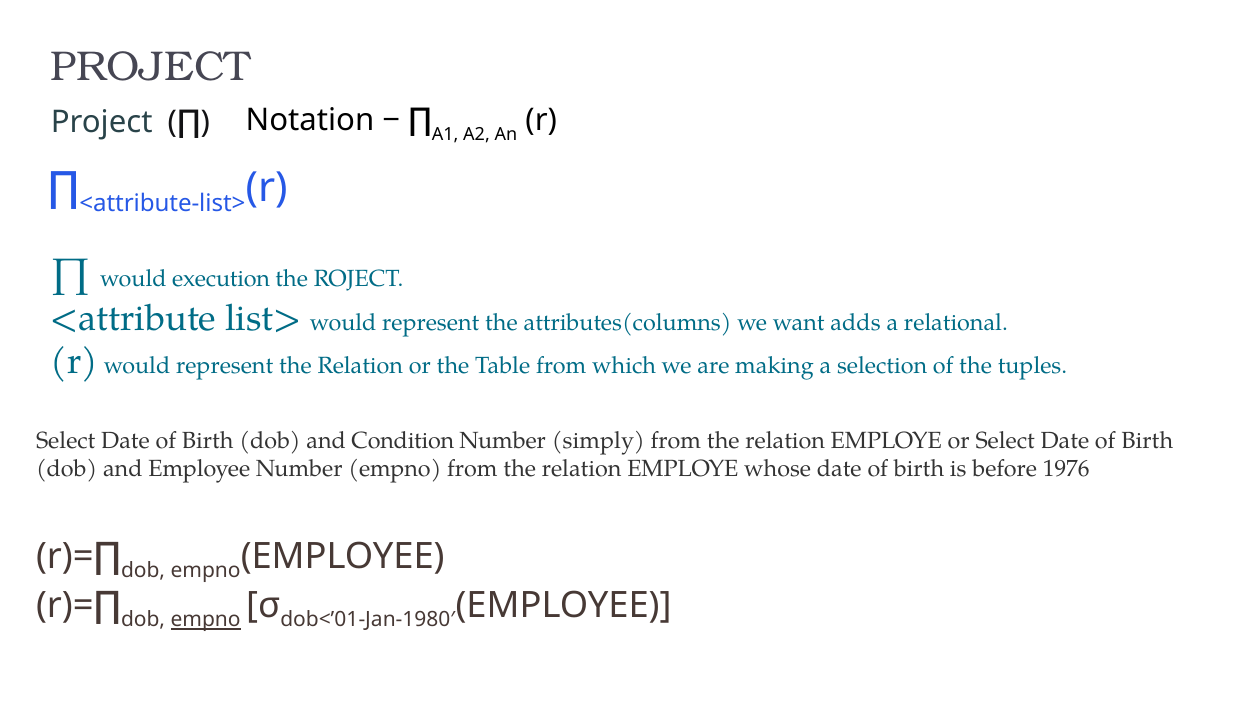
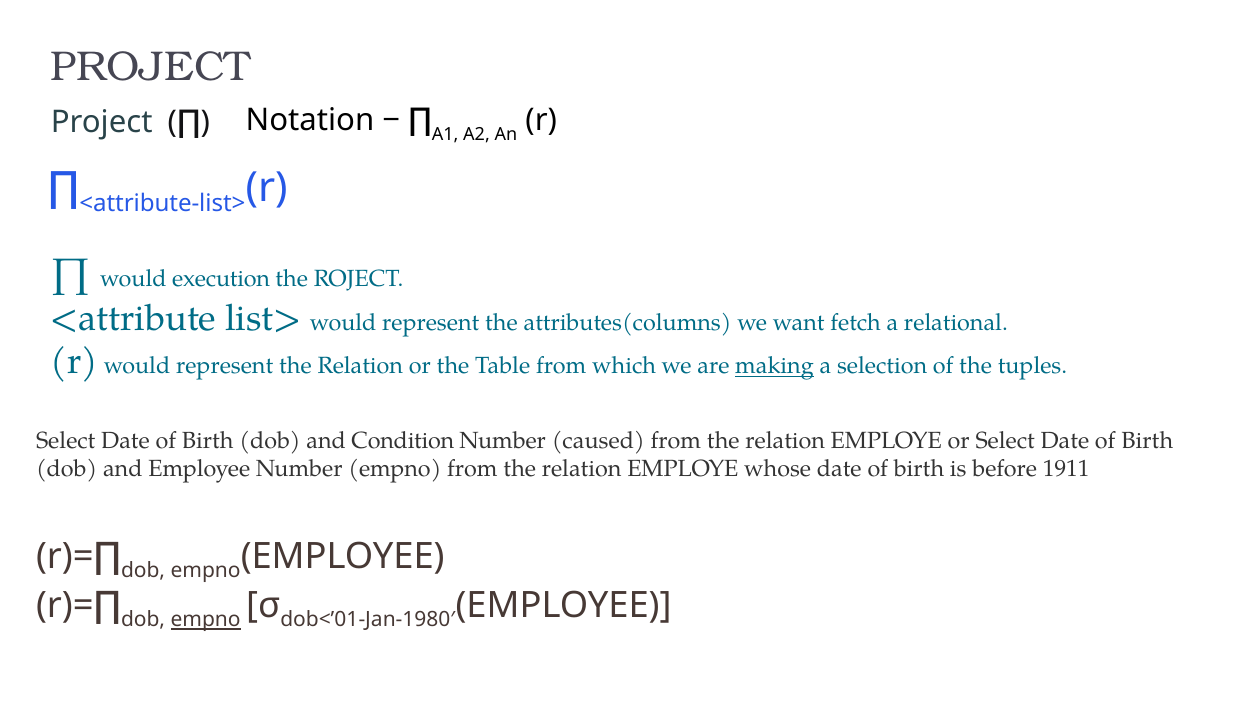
adds: adds -> fetch (856, 323)
making underline: none -> present (774, 366)
simply: simply -> caused (598, 441)
1976: 1976 -> 1911 (1066, 469)
